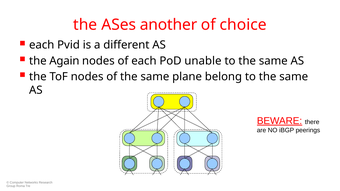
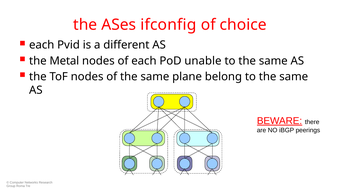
another: another -> ifconfig (168, 25)
Again: Again -> Metal (64, 61)
